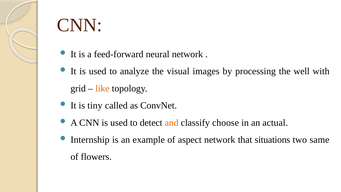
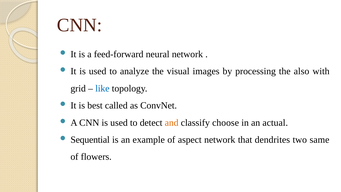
well: well -> also (302, 71)
like colour: orange -> blue (102, 88)
tiny: tiny -> best (95, 105)
Internship: Internship -> Sequential (90, 140)
situations: situations -> dendrites (272, 140)
